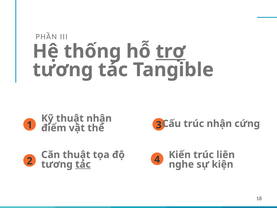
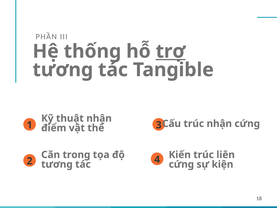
Căn thuật: thuật -> trong (76, 155)
tác underline: present -> none (83, 164)
nghe: nghe -> cứng (181, 164)
